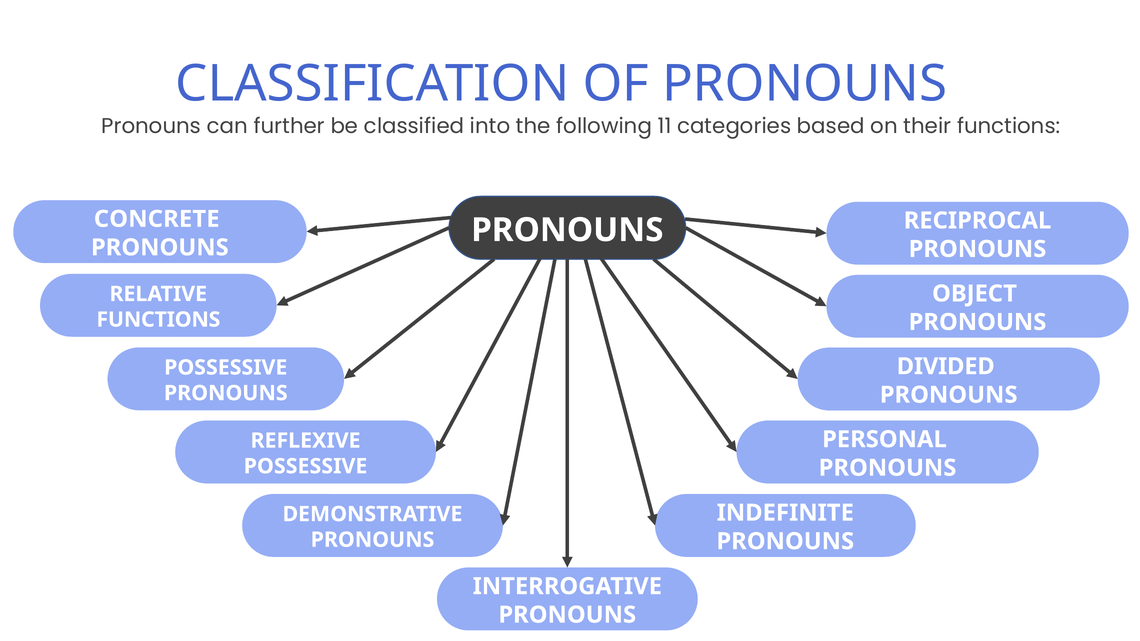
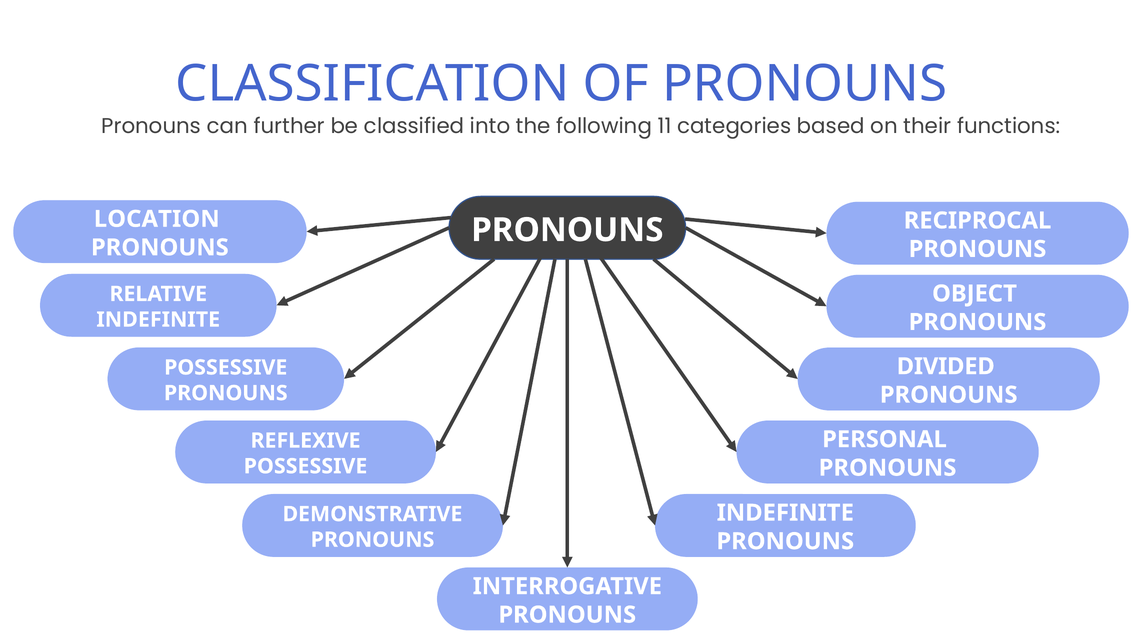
CONCRETE: CONCRETE -> LOCATION (157, 219)
FUNCTIONS: FUNCTIONS -> INDEFINITE (158, 320)
